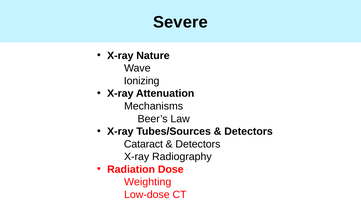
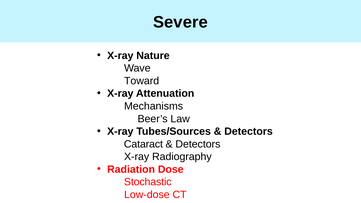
Ionizing: Ionizing -> Toward (142, 81)
Weighting: Weighting -> Stochastic (148, 182)
